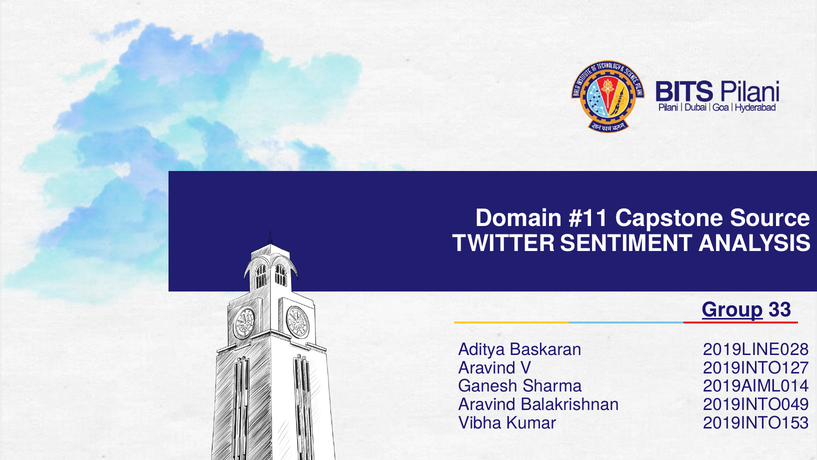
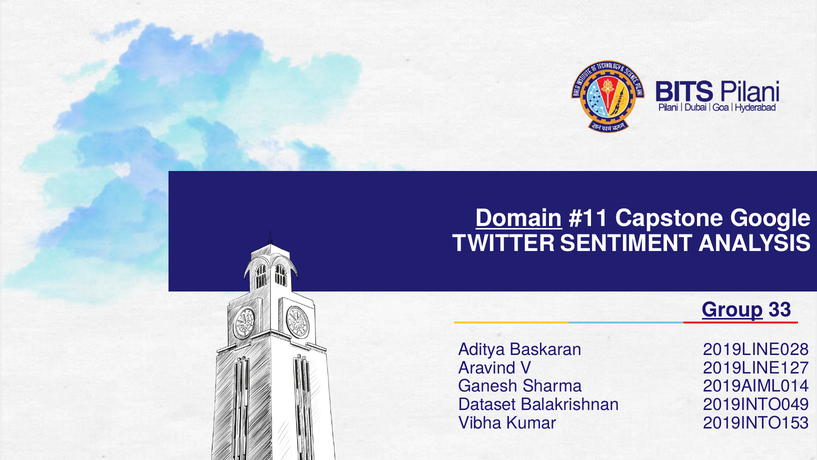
Domain underline: none -> present (519, 218)
Source: Source -> Google (770, 218)
2019INTO127: 2019INTO127 -> 2019LINE127 (756, 368)
Aravind: Aravind -> Dataset (487, 404)
